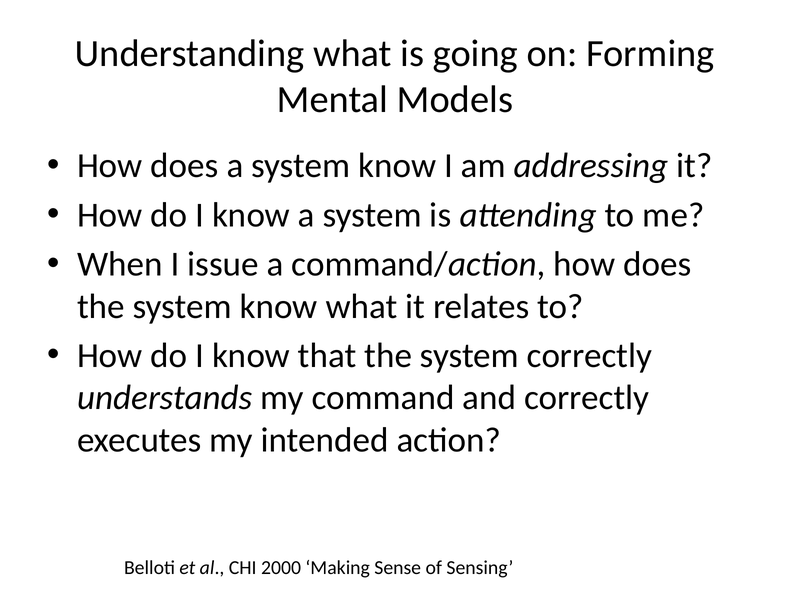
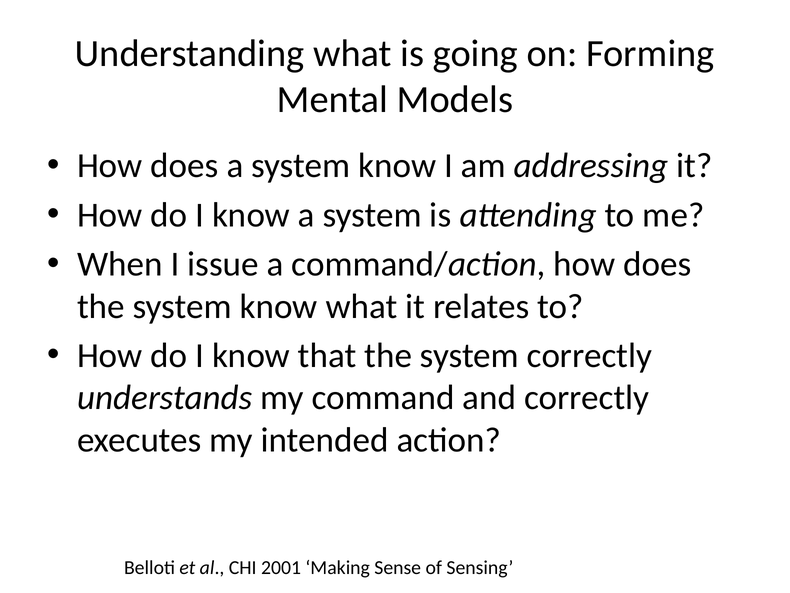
2000: 2000 -> 2001 (281, 567)
